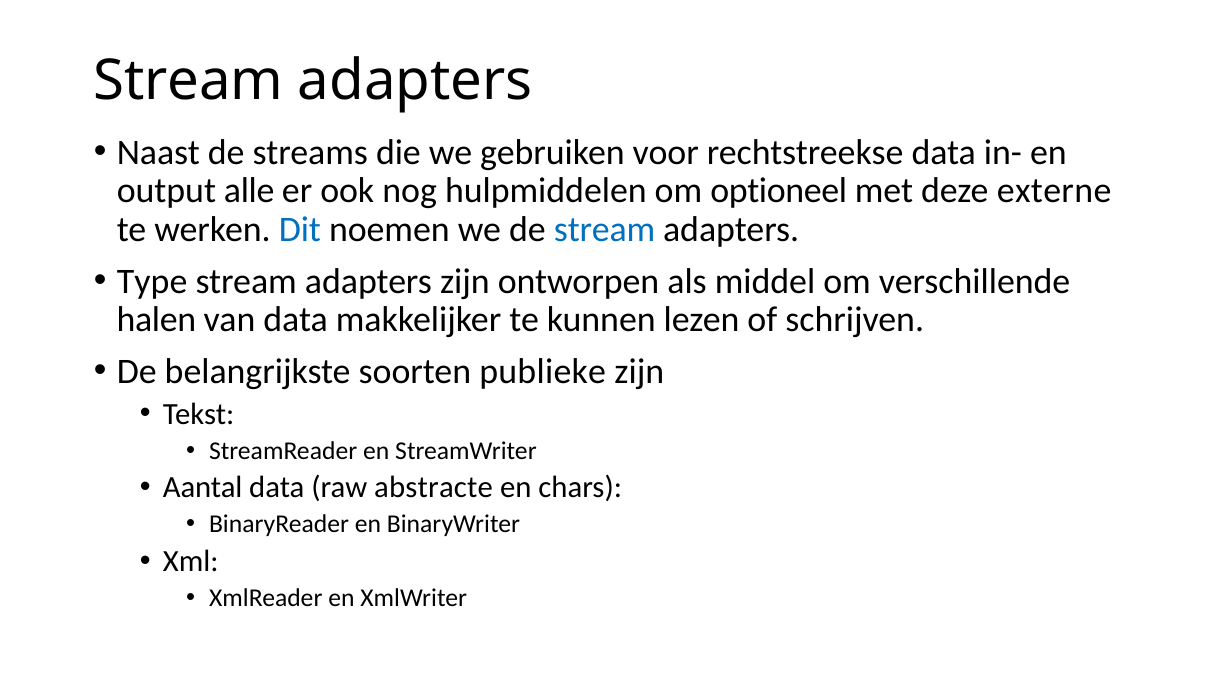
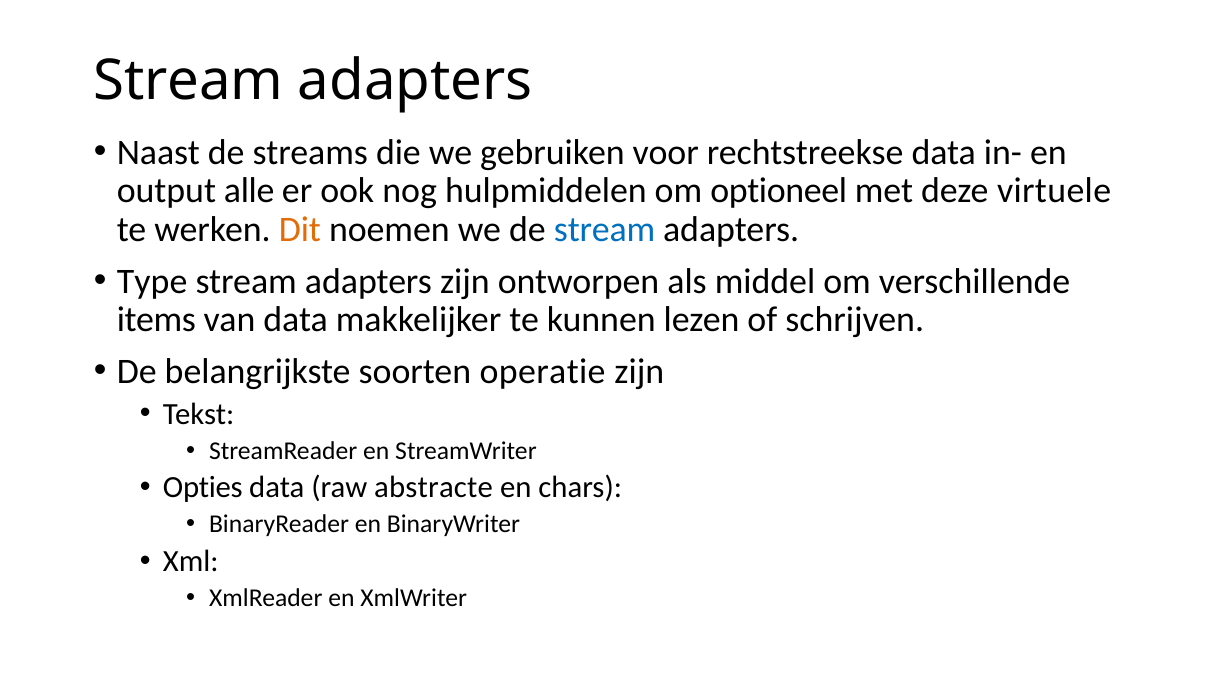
externe: externe -> virtuele (1054, 191)
Dit colour: blue -> orange (300, 230)
halen: halen -> items (156, 320)
publieke: publieke -> operatie (543, 371)
Aantal: Aantal -> Opties (203, 487)
